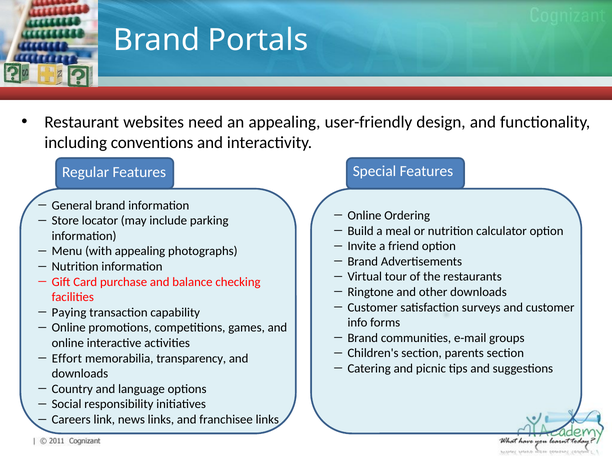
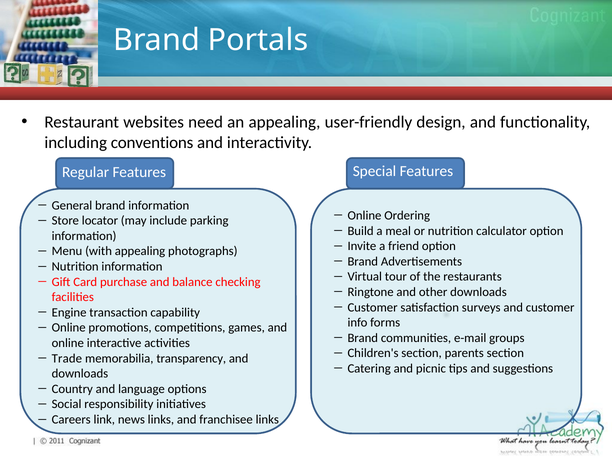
Paying: Paying -> Engine (69, 312)
Effort: Effort -> Trade (67, 358)
